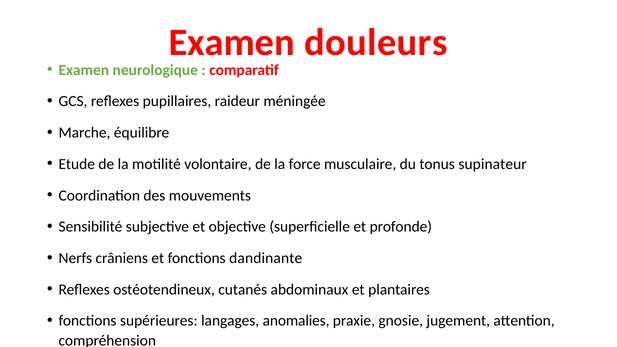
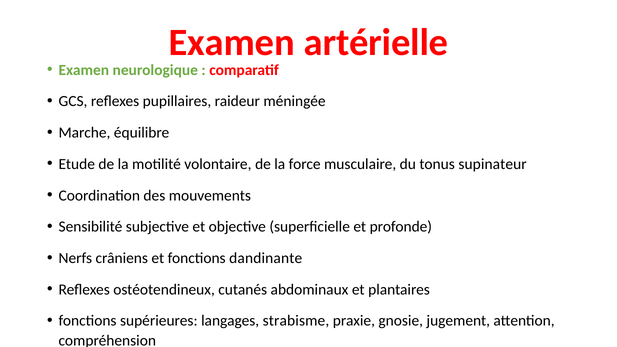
douleurs: douleurs -> artérielle (376, 43)
anomalies: anomalies -> strabisme (296, 321)
